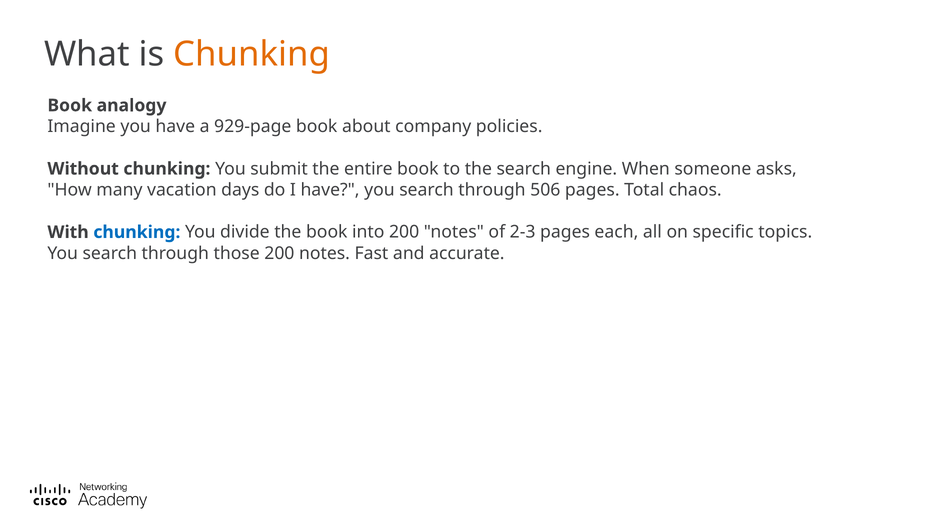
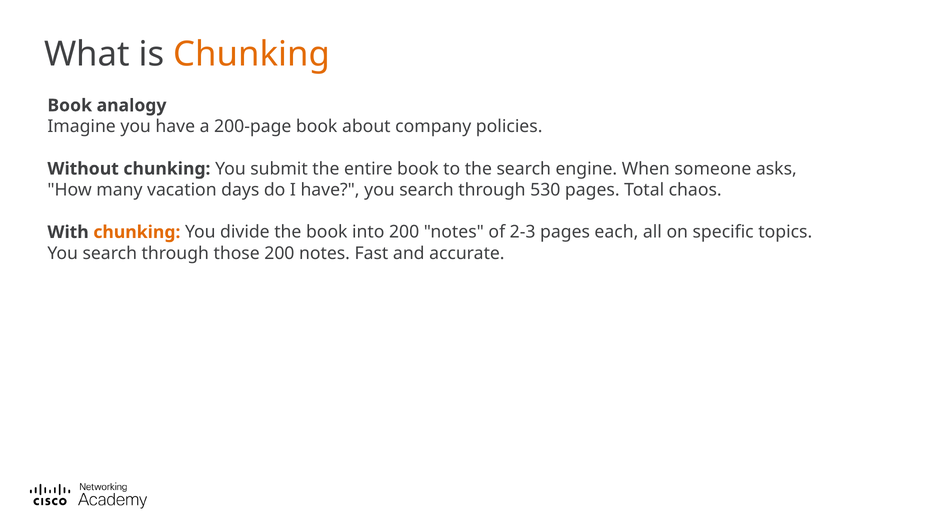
929-page: 929-page -> 200-page (253, 127)
506: 506 -> 530 (545, 190)
chunking colour: blue -> orange (137, 232)
